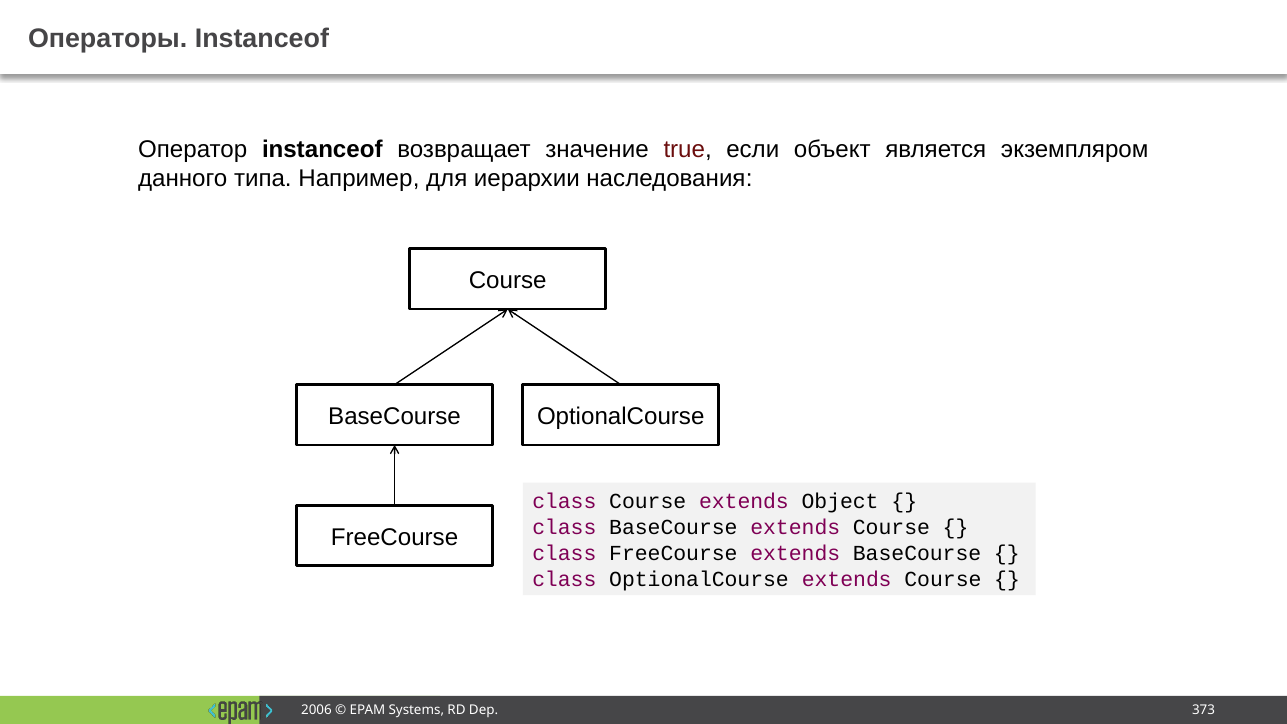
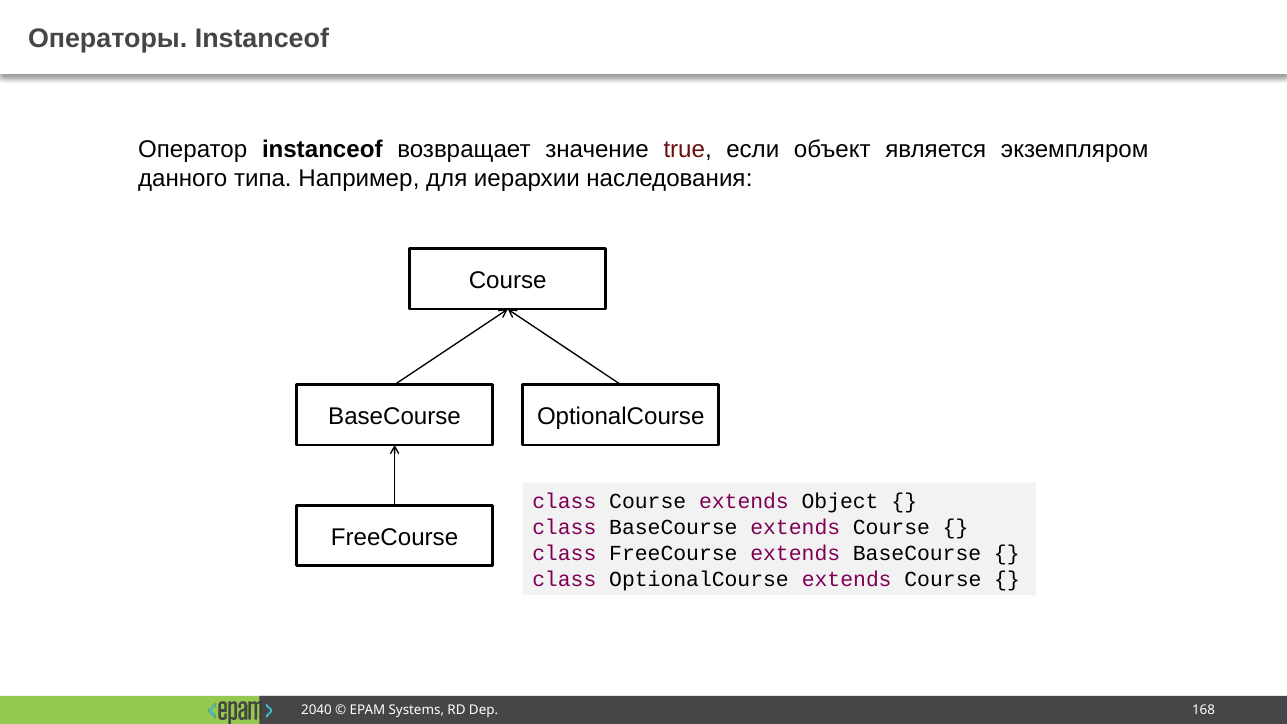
2006: 2006 -> 2040 (316, 710)
373: 373 -> 168 (1204, 710)
